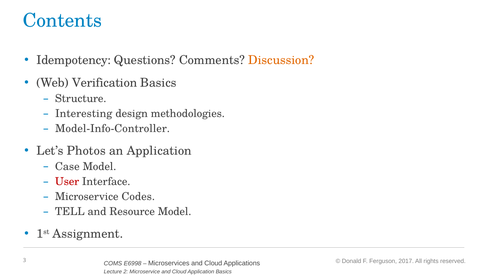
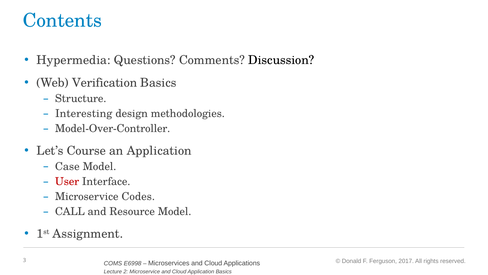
Idempotency: Idempotency -> Hypermedia (74, 60)
Discussion colour: orange -> black (281, 60)
Model-Info-Controller: Model-Info-Controller -> Model-Over-Controller (113, 128)
Photos: Photos -> Course (86, 151)
TELL: TELL -> CALL (70, 211)
